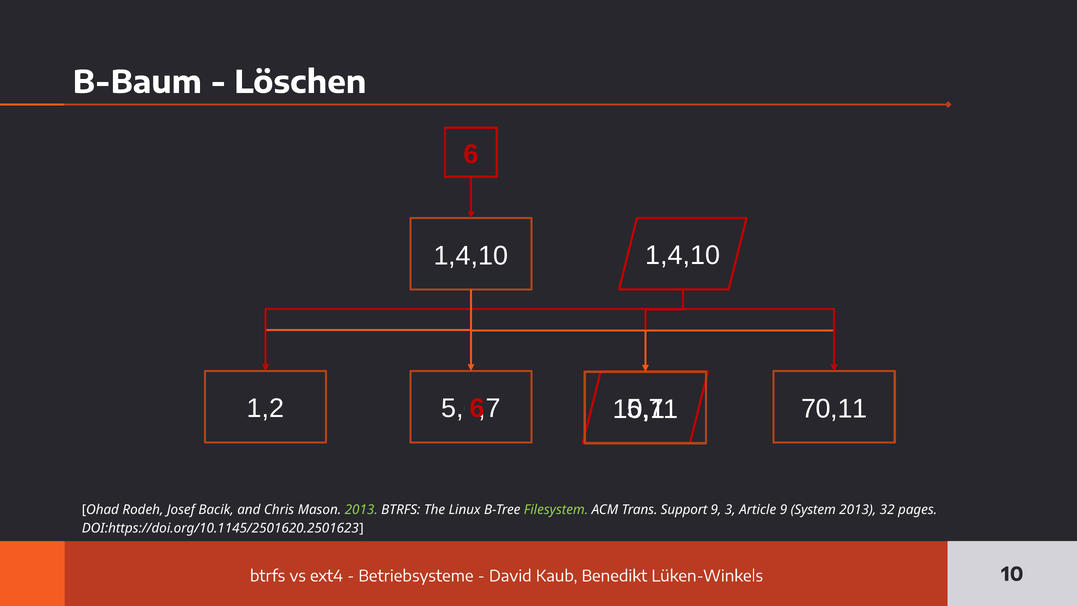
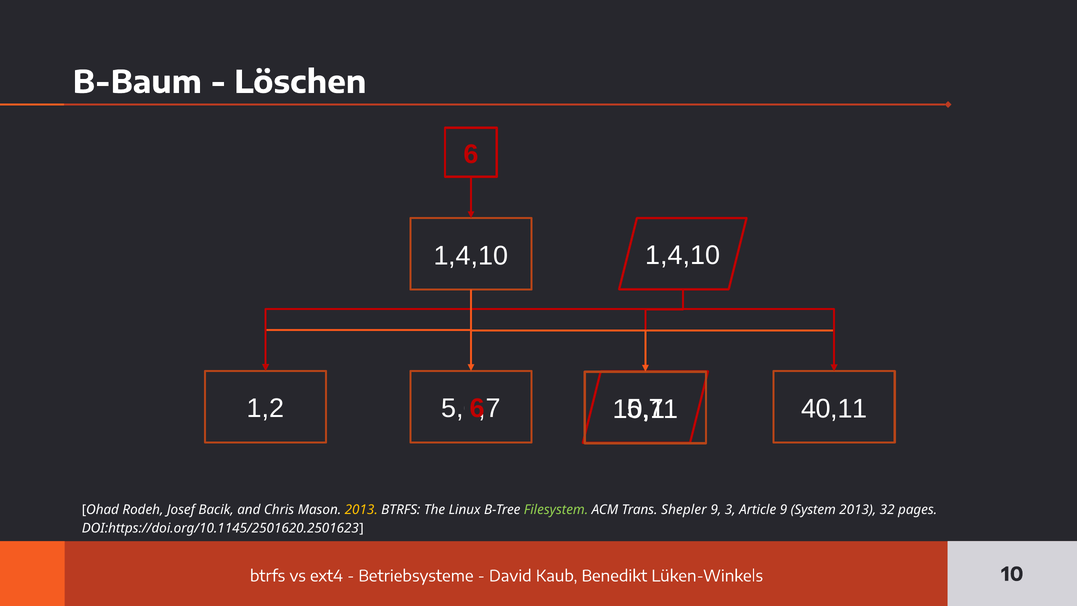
70,11: 70,11 -> 40,11 (834, 409)
2013 colour: light green -> yellow (361, 510)
Support: Support -> Shepler (684, 510)
